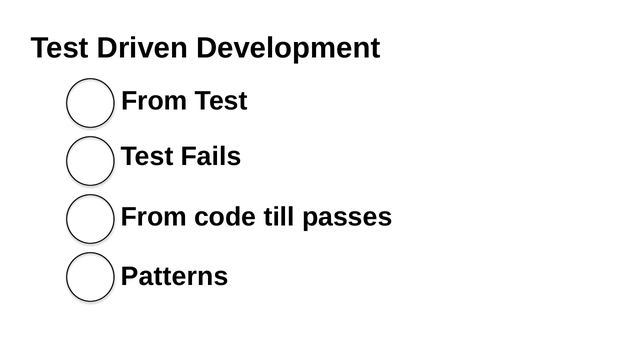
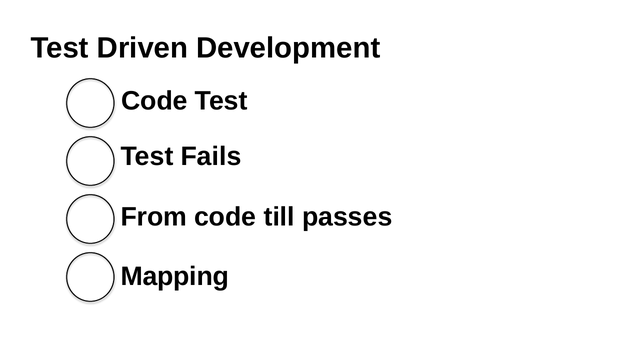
From: From -> Code (154, 101)
Patterns: Patterns -> Mapping (175, 277)
